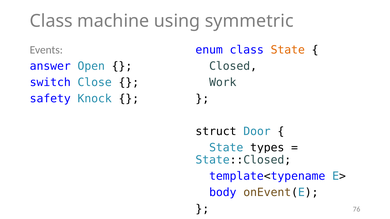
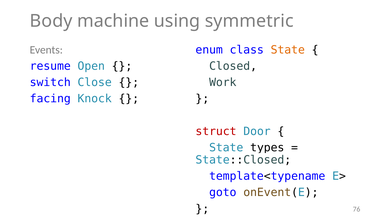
Class: Class -> Body (51, 21)
answer: answer -> resume (50, 66)
safety: safety -> facing (50, 99)
struct colour: black -> red (216, 132)
body: body -> goto (223, 193)
